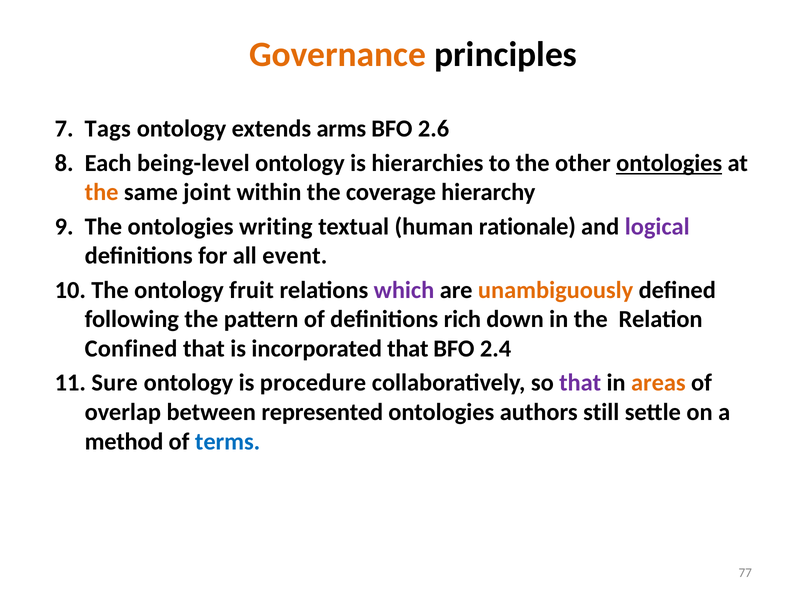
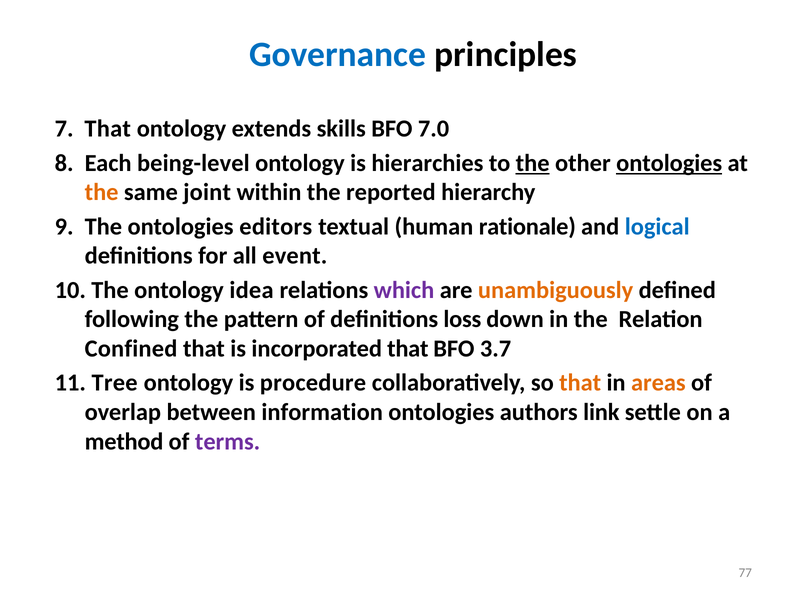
Governance colour: orange -> blue (338, 55)
Tags: Tags -> That (108, 129)
arms: arms -> skills (341, 129)
2.6: 2.6 -> 7.0 (434, 129)
the underline: none -> present (533, 163)
coverage: coverage -> reported (391, 192)
writing: writing -> editors (276, 227)
logical colour: purple -> blue (657, 227)
fruit: fruit -> idea (252, 290)
rich: rich -> loss (462, 319)
2.4: 2.4 -> 3.7 (496, 349)
Sure: Sure -> Tree (115, 383)
that colour: purple -> orange (580, 383)
represented: represented -> information (322, 412)
still: still -> link (601, 412)
terms colour: blue -> purple (228, 442)
